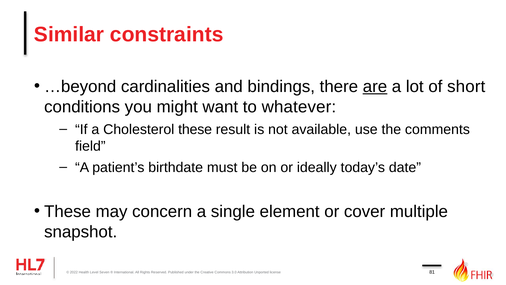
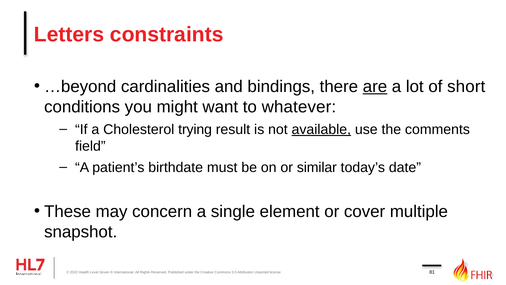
Similar: Similar -> Letters (69, 35)
Cholesterol these: these -> trying (195, 129)
available underline: none -> present (321, 129)
ideally: ideally -> similar (317, 167)
